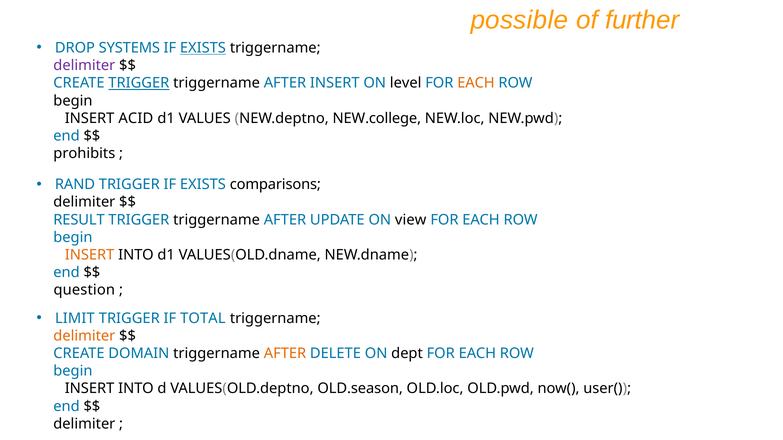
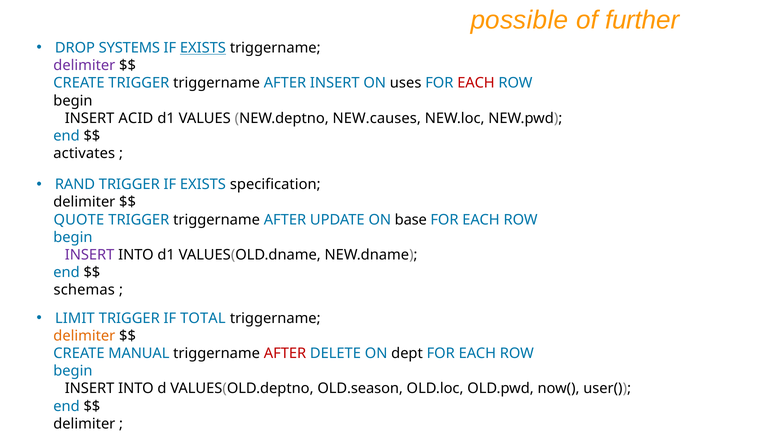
TRIGGER underline: present -> none (139, 83)
level: level -> uses (406, 83)
EACH colour: orange -> red (476, 83)
NEW.college: NEW.college -> NEW.causes (377, 118)
prohibits: prohibits -> activates (84, 154)
comparisons: comparisons -> specification (275, 185)
RESULT: RESULT -> QUOTE (79, 220)
view: view -> base (411, 220)
INSERT colour: orange -> purple (90, 255)
question: question -> schemas (84, 290)
DOMAIN: DOMAIN -> MANUAL (139, 354)
AFTER colour: orange -> red (285, 354)
